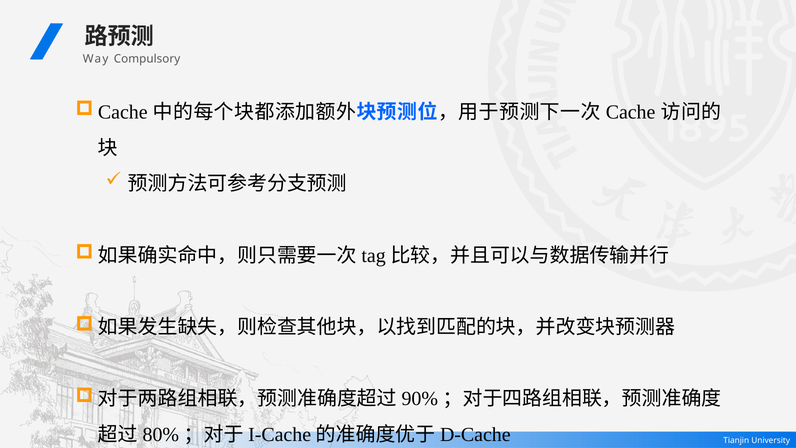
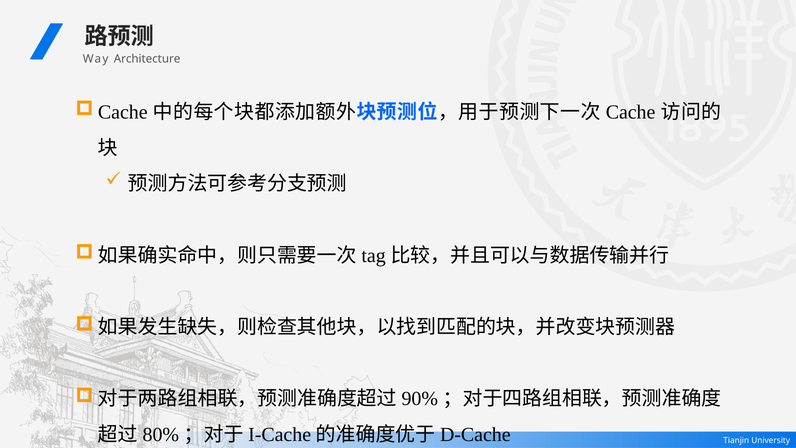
Compulsory: Compulsory -> Architecture (147, 59)
